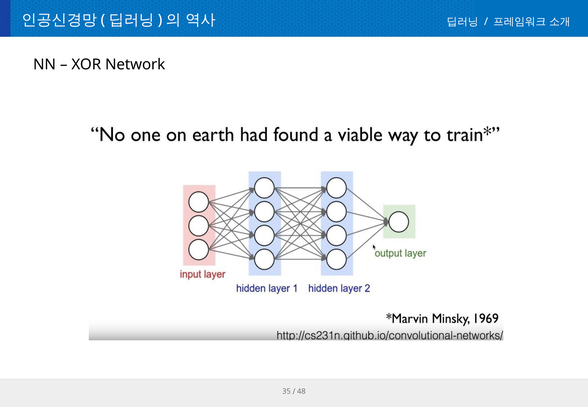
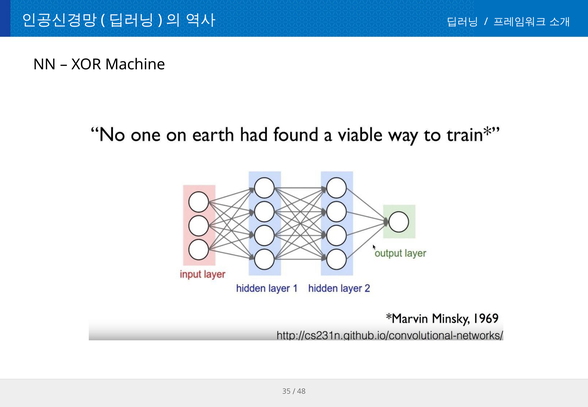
Network: Network -> Machine (135, 65)
